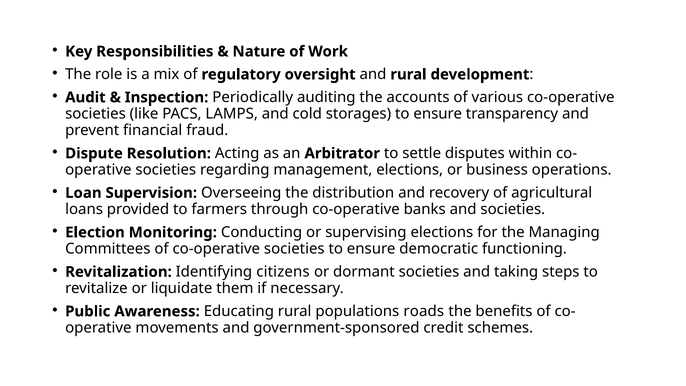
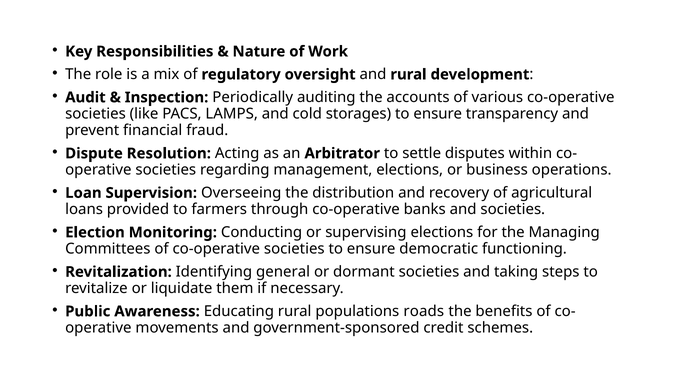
citizens: citizens -> general (283, 272)
